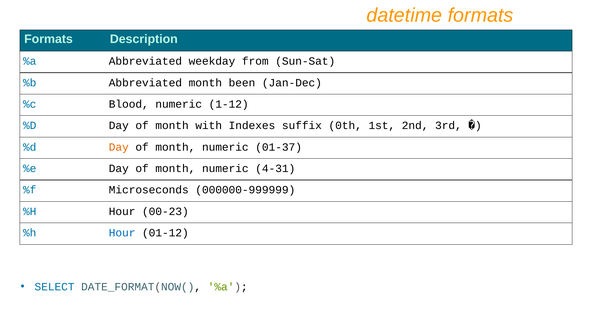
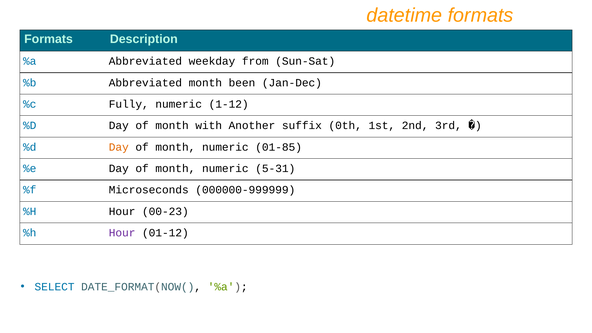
Blood: Blood -> Fully (129, 104)
Indexes: Indexes -> Another (252, 126)
01-37: 01-37 -> 01-85 (279, 147)
4-31: 4-31 -> 5-31 (275, 169)
Hour colour: blue -> purple (122, 233)
